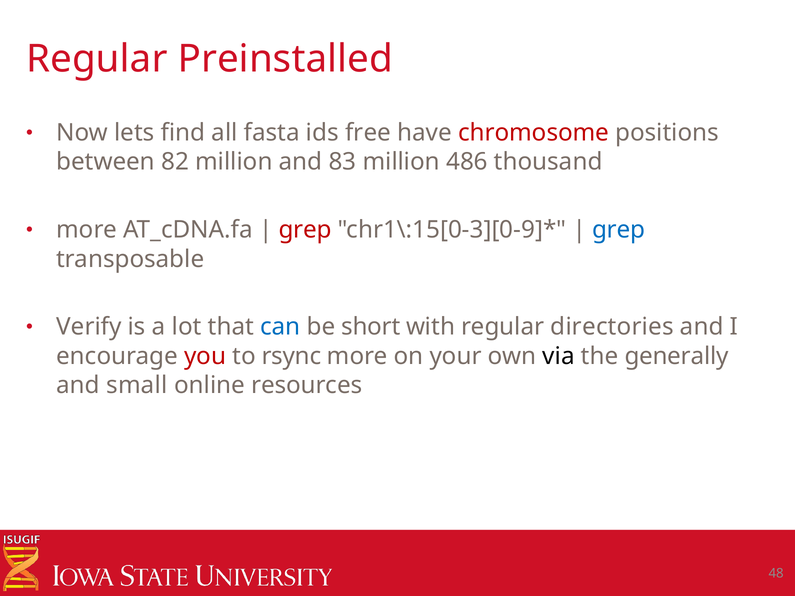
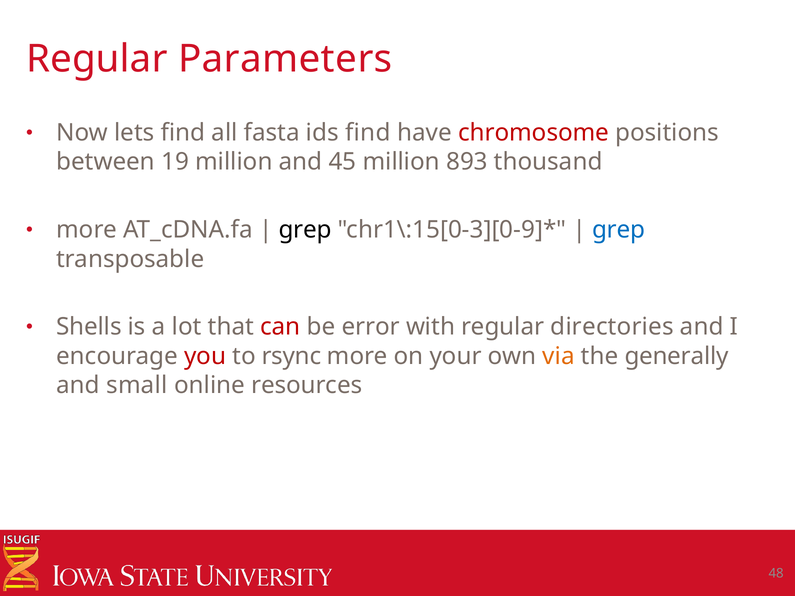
Preinstalled: Preinstalled -> Parameters (285, 59)
ids free: free -> find (368, 133)
82: 82 -> 19 (175, 162)
83: 83 -> 45 (342, 162)
486: 486 -> 893 (467, 162)
grep colour: red -> black (305, 230)
Verify: Verify -> Shells (89, 327)
can colour: blue -> red (280, 327)
short: short -> error (371, 327)
via colour: black -> orange (559, 356)
